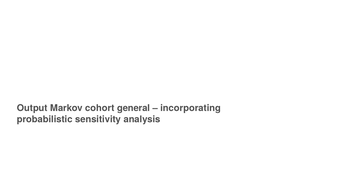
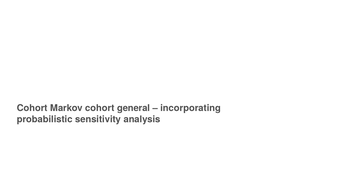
Output: Output -> Cohort (32, 108)
